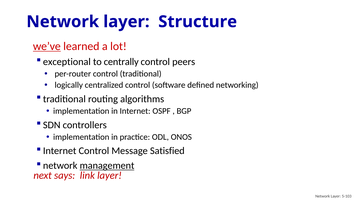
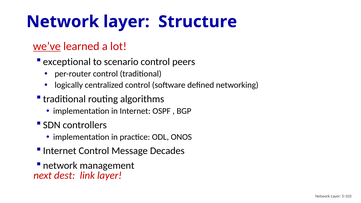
centrally: centrally -> scenario (121, 62)
Satisfied: Satisfied -> Decades (167, 151)
management underline: present -> none (107, 166)
says: says -> dest (65, 175)
